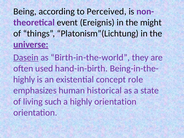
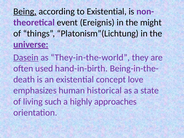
Being underline: none -> present (25, 11)
to Perceived: Perceived -> Existential (107, 11)
Birth-in-the-world: Birth-in-the-world -> They-in-the-world (90, 57)
highly: highly -> death (24, 79)
role: role -> love (136, 79)
highly orientation: orientation -> approaches (115, 102)
